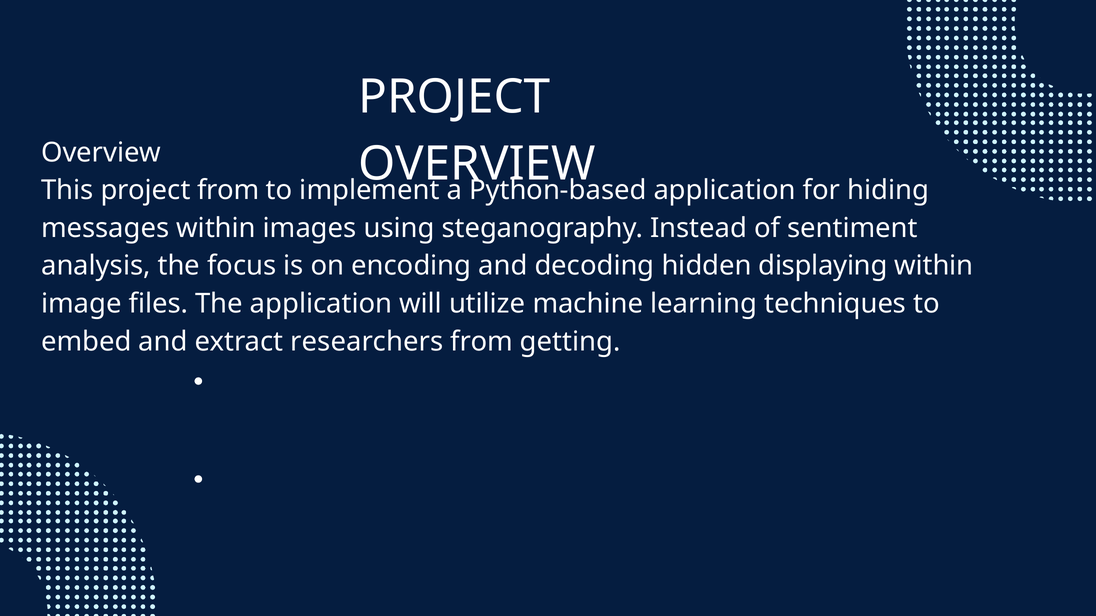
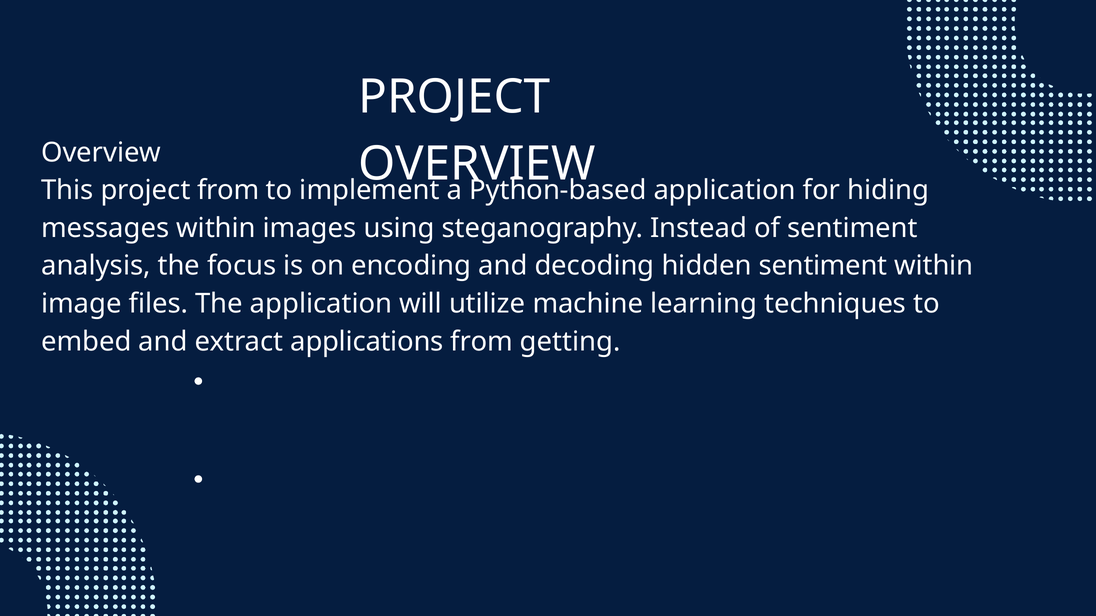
hidden displaying: displaying -> sentiment (823, 266)
researchers: researchers -> applications (367, 342)
